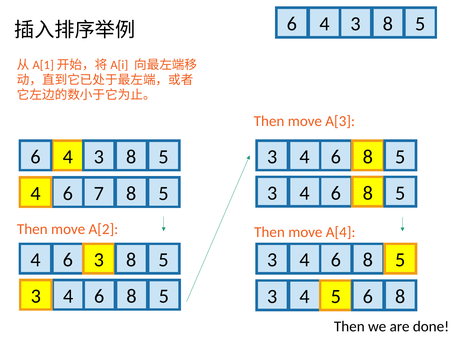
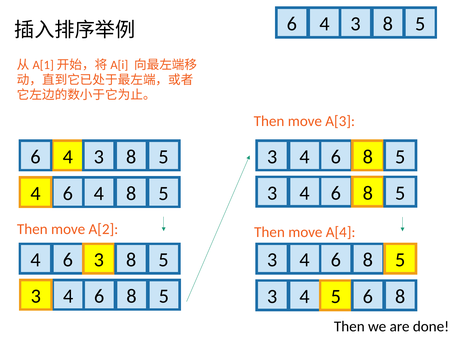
4 7: 7 -> 4 (99, 193)
